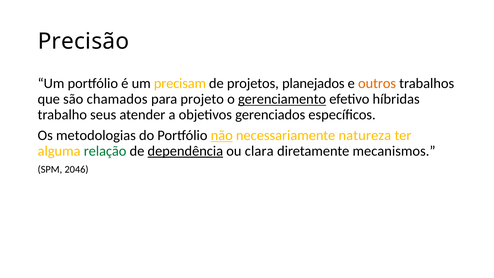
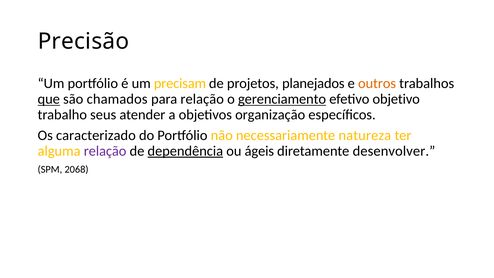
que underline: none -> present (49, 99)
para projeto: projeto -> relação (202, 99)
híbridas: híbridas -> objetivo (396, 99)
gerenciados: gerenciados -> organização (270, 115)
metodologias: metodologias -> caracterizado (96, 135)
não underline: present -> none (222, 135)
relação colour: green -> purple (105, 151)
clara: clara -> ágeis (259, 151)
mecanismos: mecanismos -> desenvolver (394, 151)
2046: 2046 -> 2068 (77, 169)
